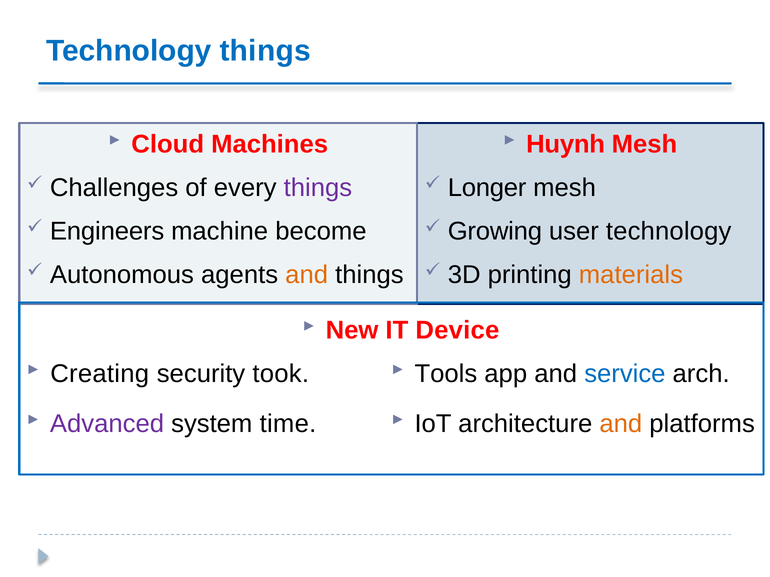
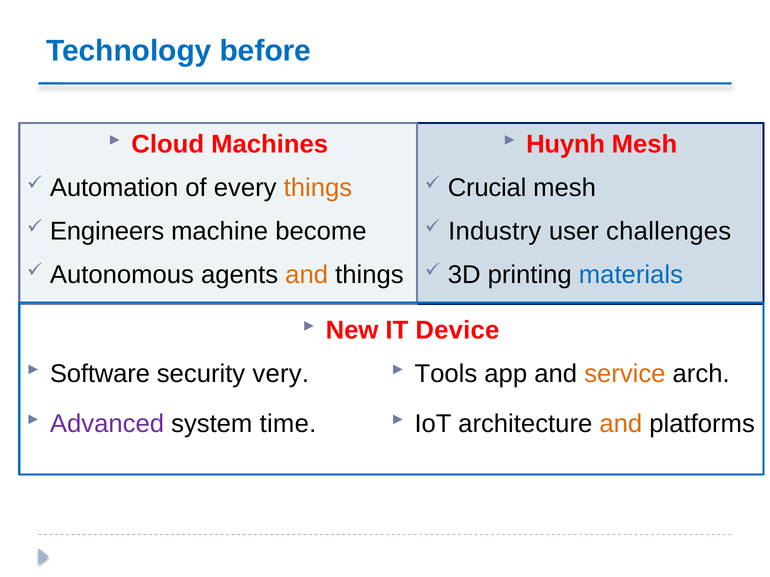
Technology things: things -> before (265, 51)
Challenges: Challenges -> Automation (114, 188)
things colour: purple -> orange (318, 188)
Longer: Longer -> Crucial (487, 188)
Growing: Growing -> Industry (495, 232)
user technology: technology -> challenges (669, 232)
materials colour: orange -> blue (631, 275)
Creating: Creating -> Software (100, 374)
took: took -> very (281, 374)
service colour: blue -> orange (625, 374)
